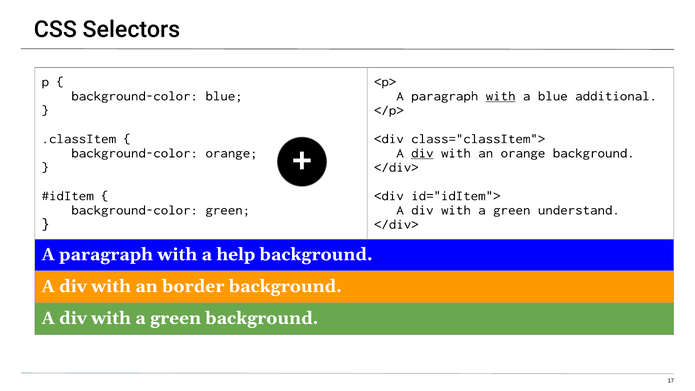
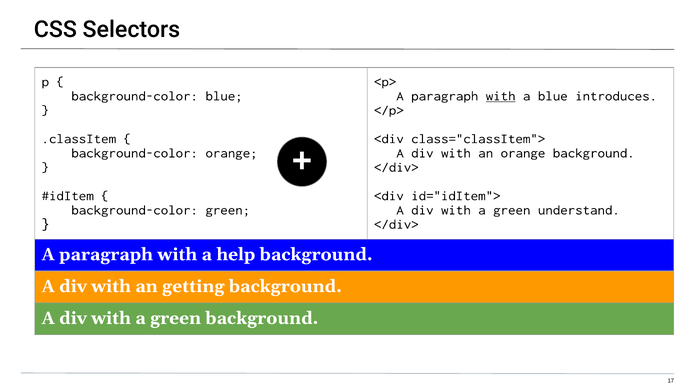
additional: additional -> introduces (616, 96)
div underline: present -> none (422, 153)
border: border -> getting (193, 286)
